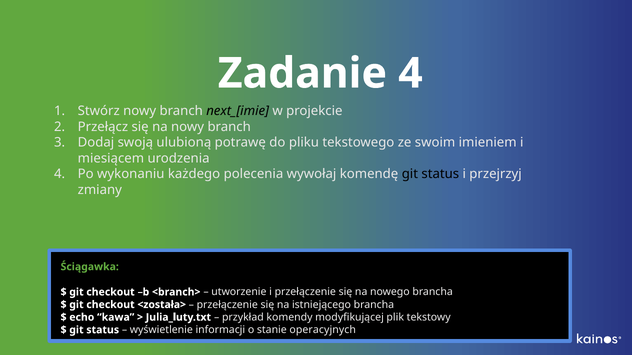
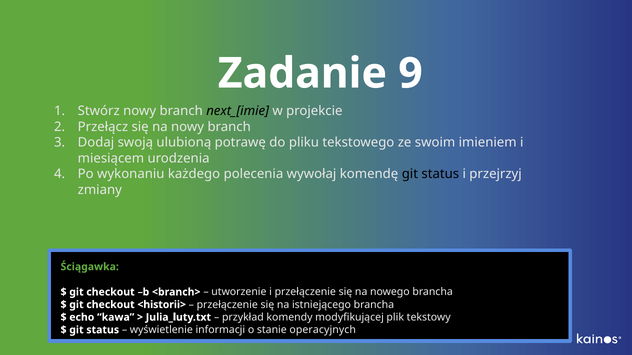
Zadanie 4: 4 -> 9 (410, 74)
<została>: <została> -> <historii> (162, 305)
